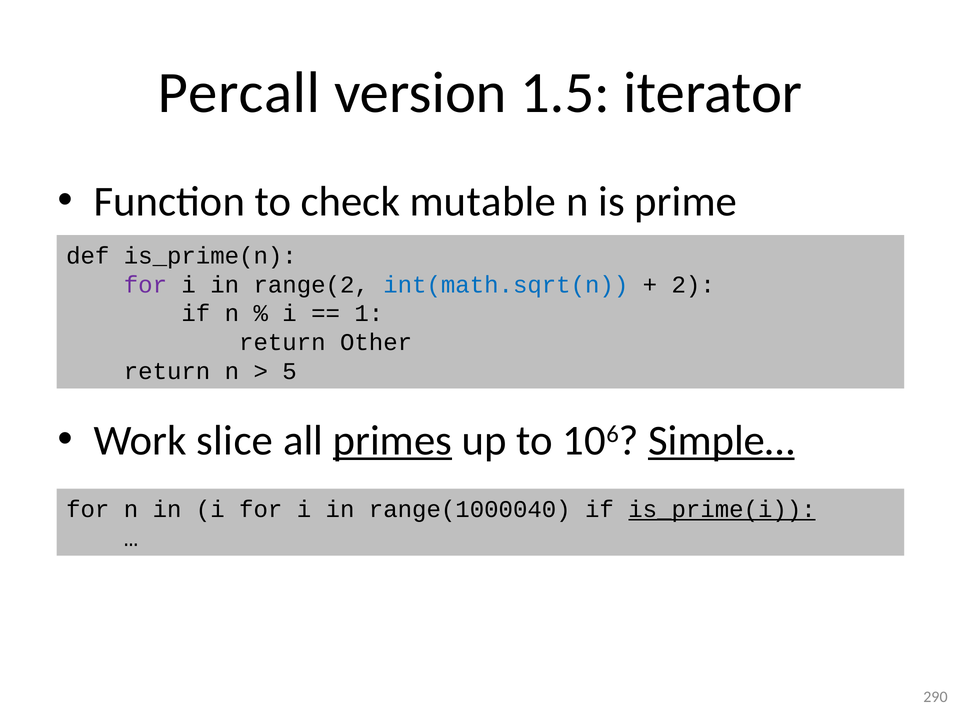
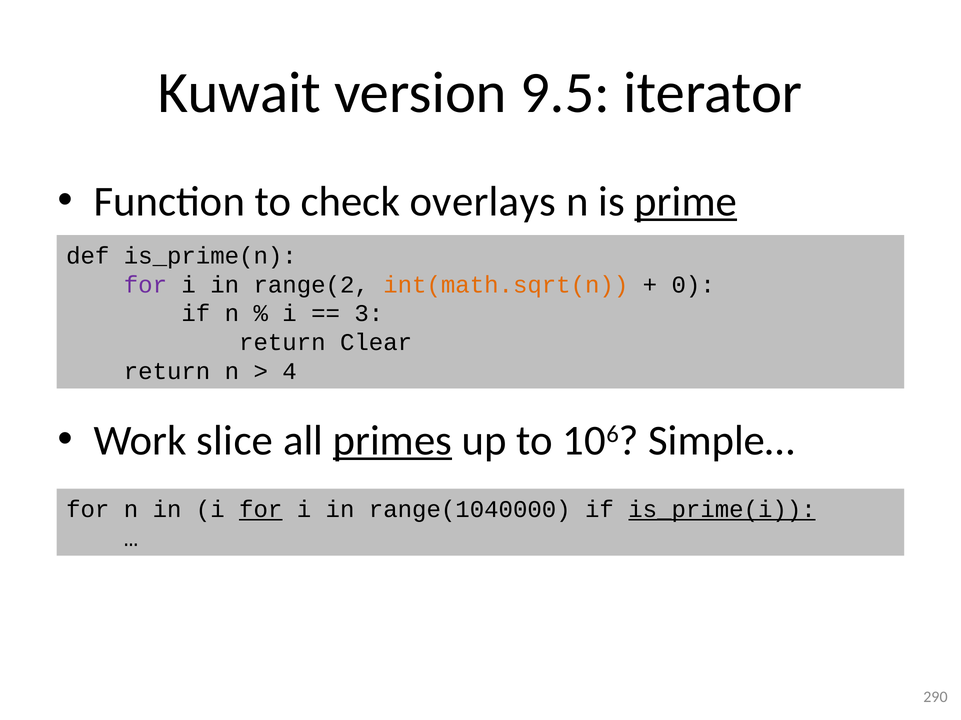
Percall: Percall -> Kuwait (239, 93)
1.5: 1.5 -> 9.5 (565, 93)
mutable: mutable -> overlays (483, 202)
prime underline: none -> present (686, 202)
int(math.sqrt(n colour: blue -> orange (506, 285)
2: 2 -> 0 (693, 285)
1: 1 -> 3 (369, 314)
Other: Other -> Clear (376, 343)
5: 5 -> 4 (290, 371)
Simple… underline: present -> none (721, 441)
for underline: none -> present (261, 510)
range(1000040: range(1000040 -> range(1040000 (470, 510)
